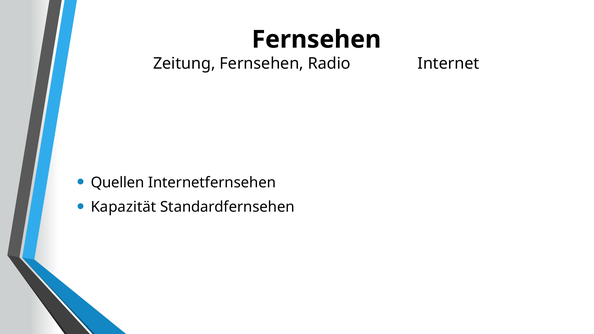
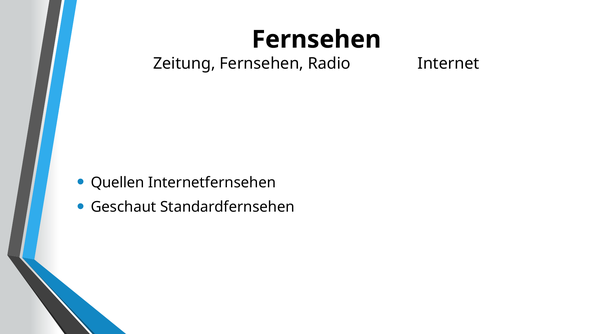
Kapazität: Kapazität -> Geschaut (124, 207)
